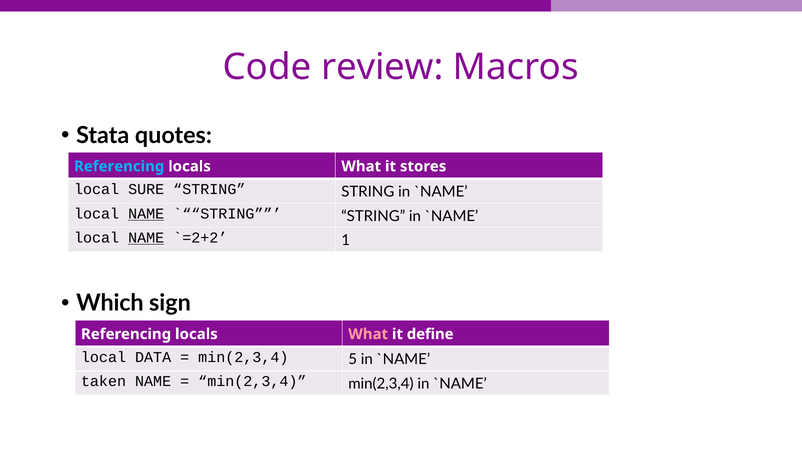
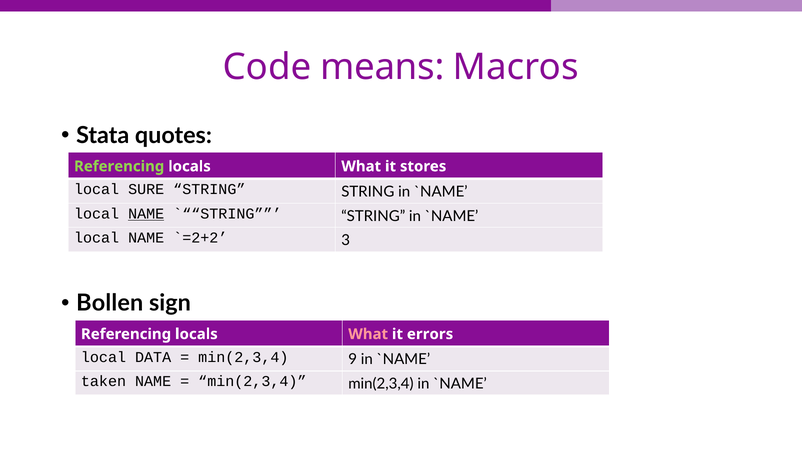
review: review -> means (382, 67)
Referencing colour: light blue -> light green (119, 166)
NAME underline: present -> none (146, 238)
1: 1 -> 3 (346, 240)
Which: Which -> Bollen (110, 303)
define: define -> errors (430, 334)
5: 5 -> 9 (353, 360)
